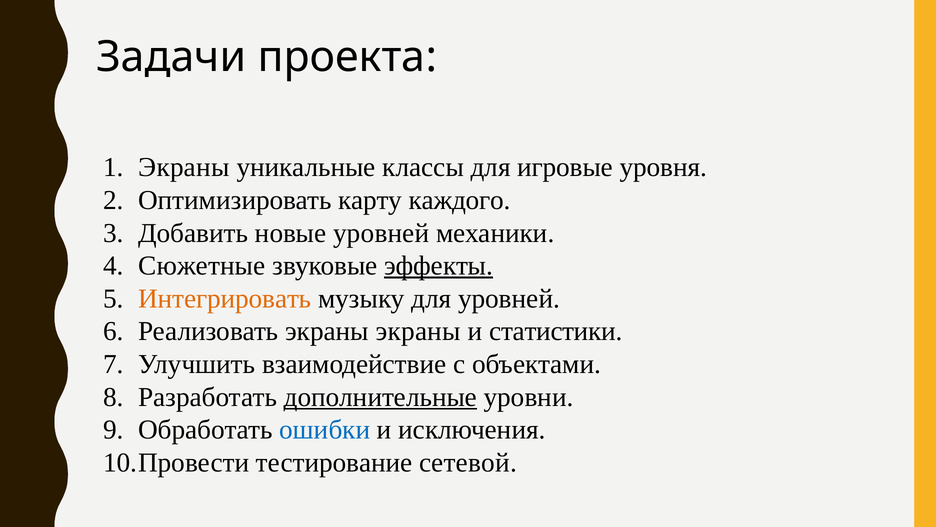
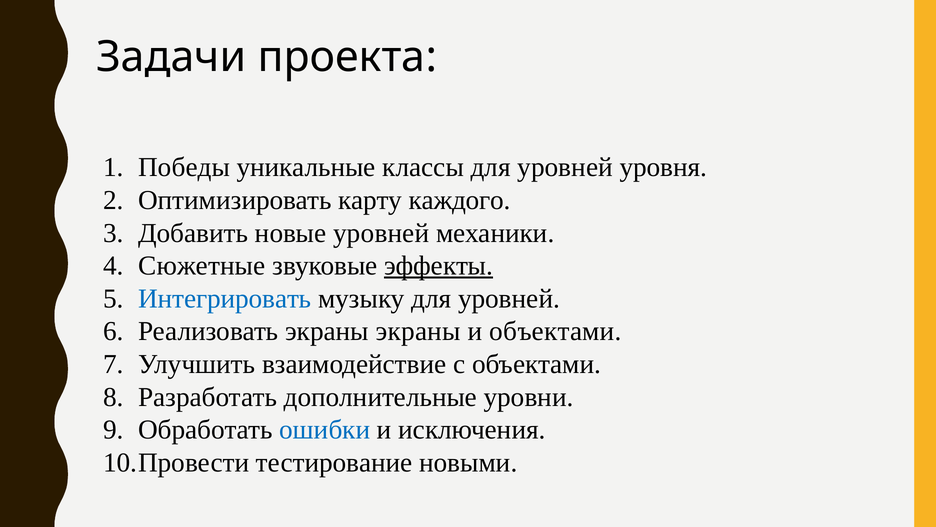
Экраны: Экраны -> Победы (184, 167)
классы для игровые: игровые -> уровней (565, 167)
Интегрировать colour: orange -> blue (225, 298)
и статистики: статистики -> объектами (556, 331)
дополнительные underline: present -> none (380, 397)
сетевой: сетевой -> новыми (468, 462)
